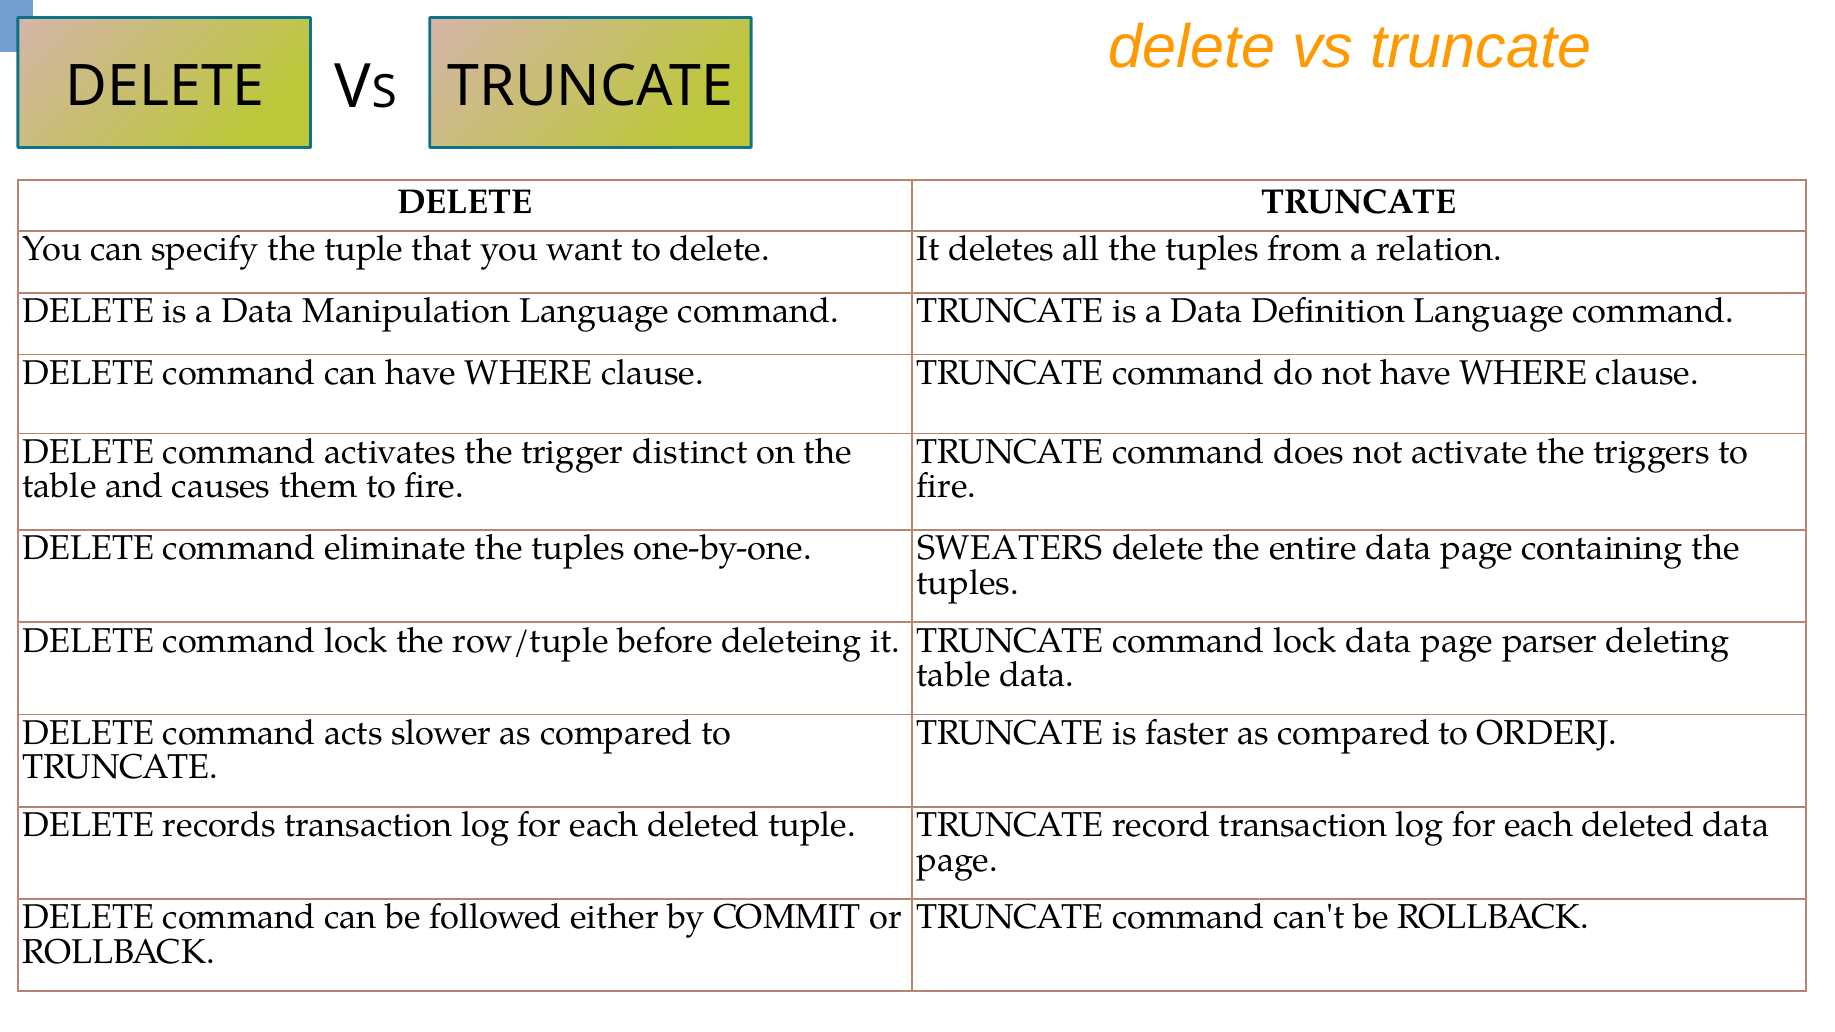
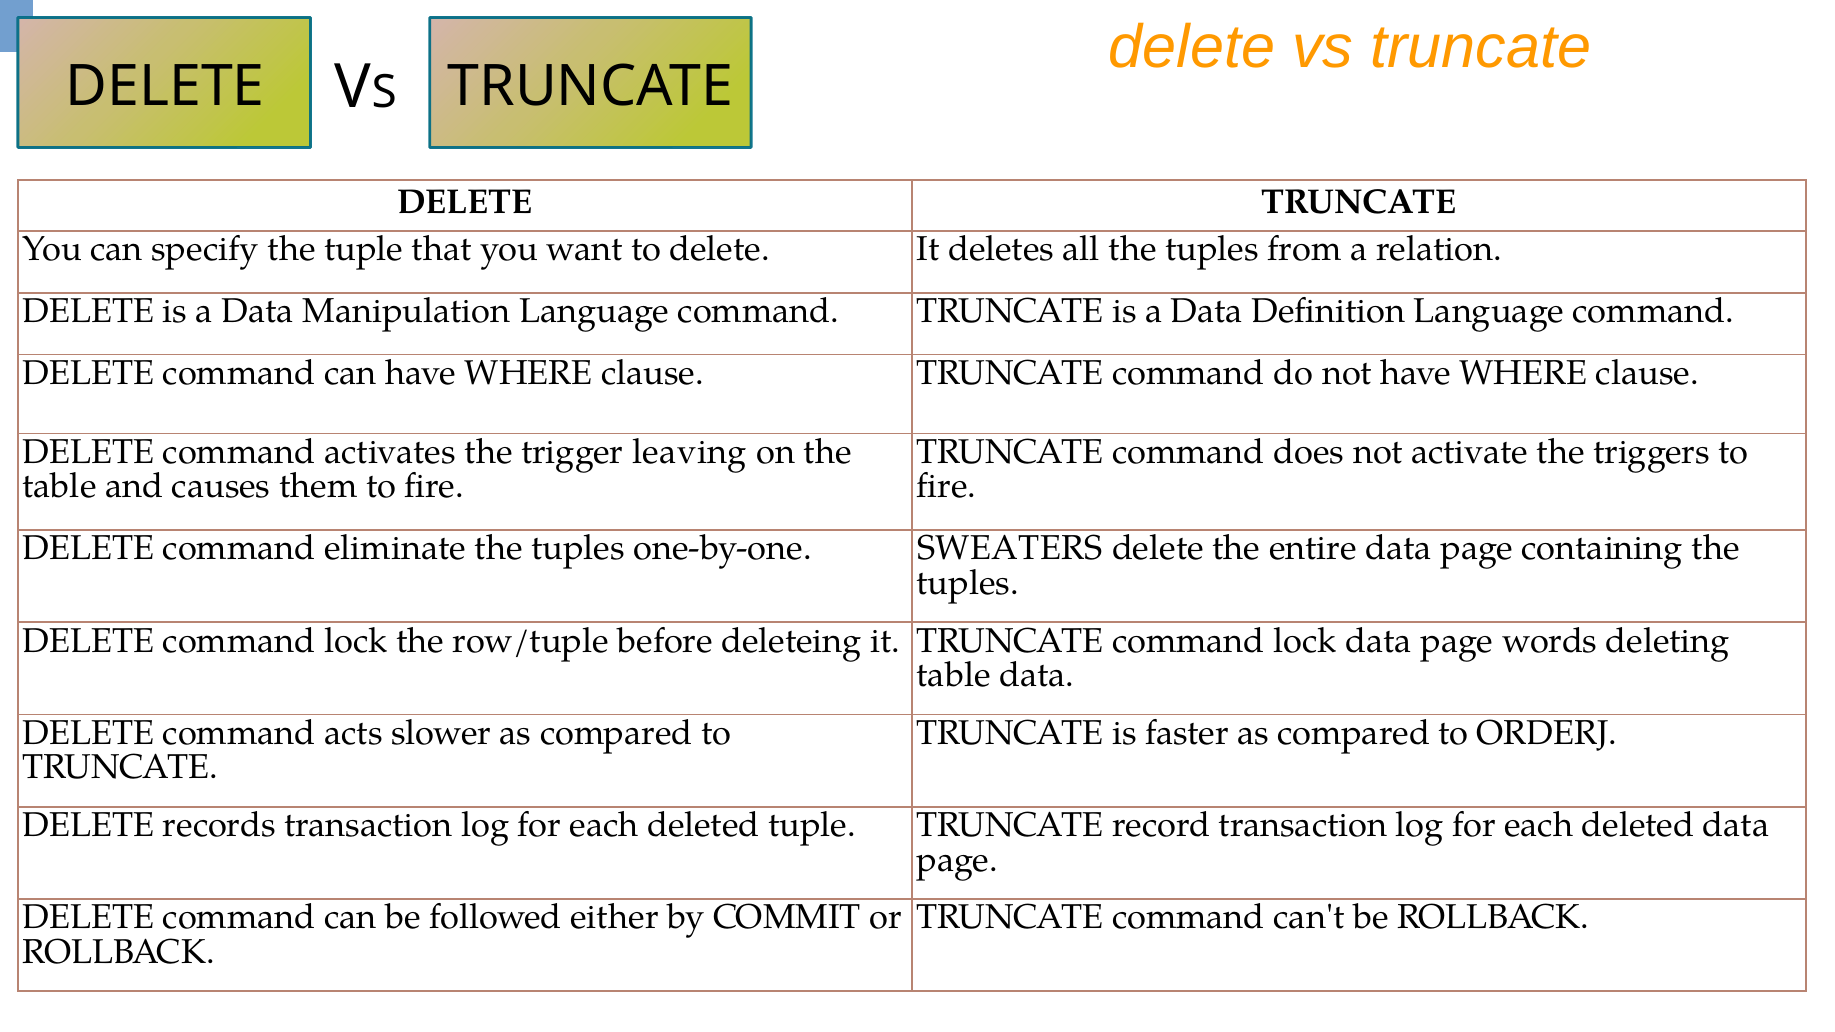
distinct: distinct -> leaving (690, 452)
parser: parser -> words (1550, 641)
